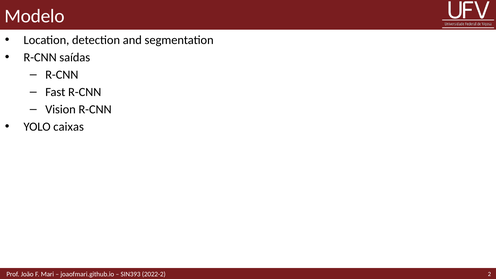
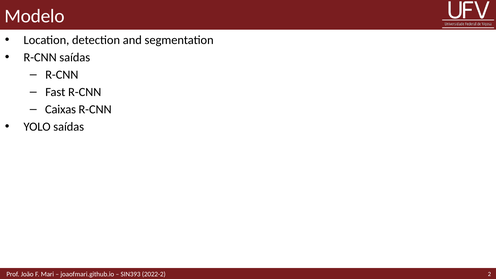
Vision: Vision -> Caixas (61, 110)
YOLO caixas: caixas -> saídas (69, 127)
